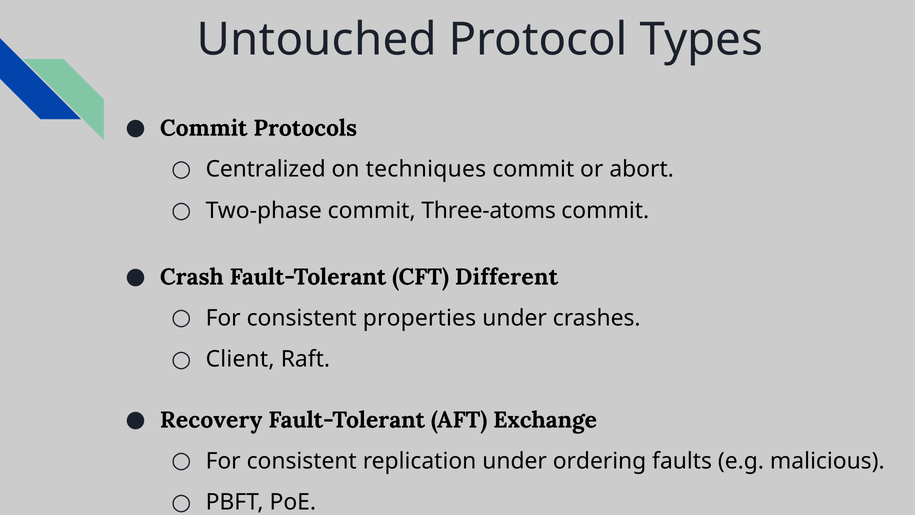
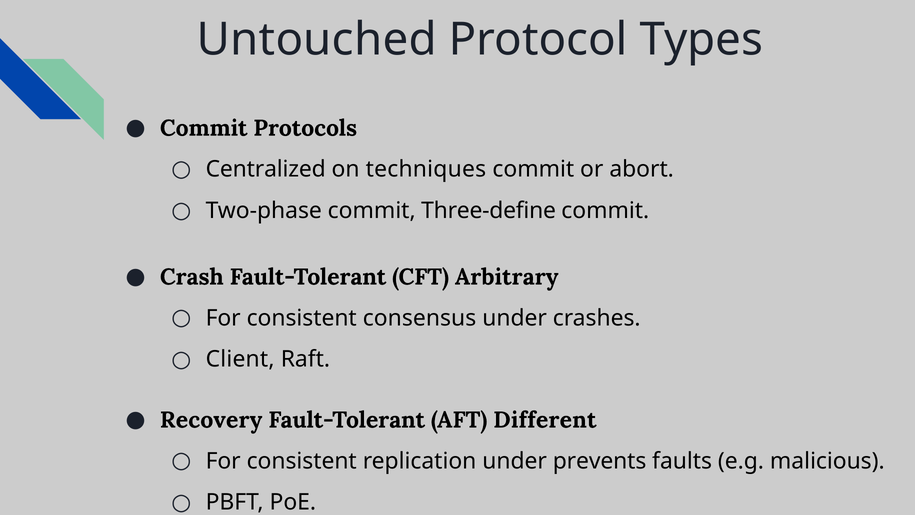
Three-atoms: Three-atoms -> Three-define (489, 210)
Different: Different -> Arbitrary (507, 277)
properties: properties -> consensus (420, 318)
Exchange: Exchange -> Different (545, 420)
ordering: ordering -> prevents (600, 461)
